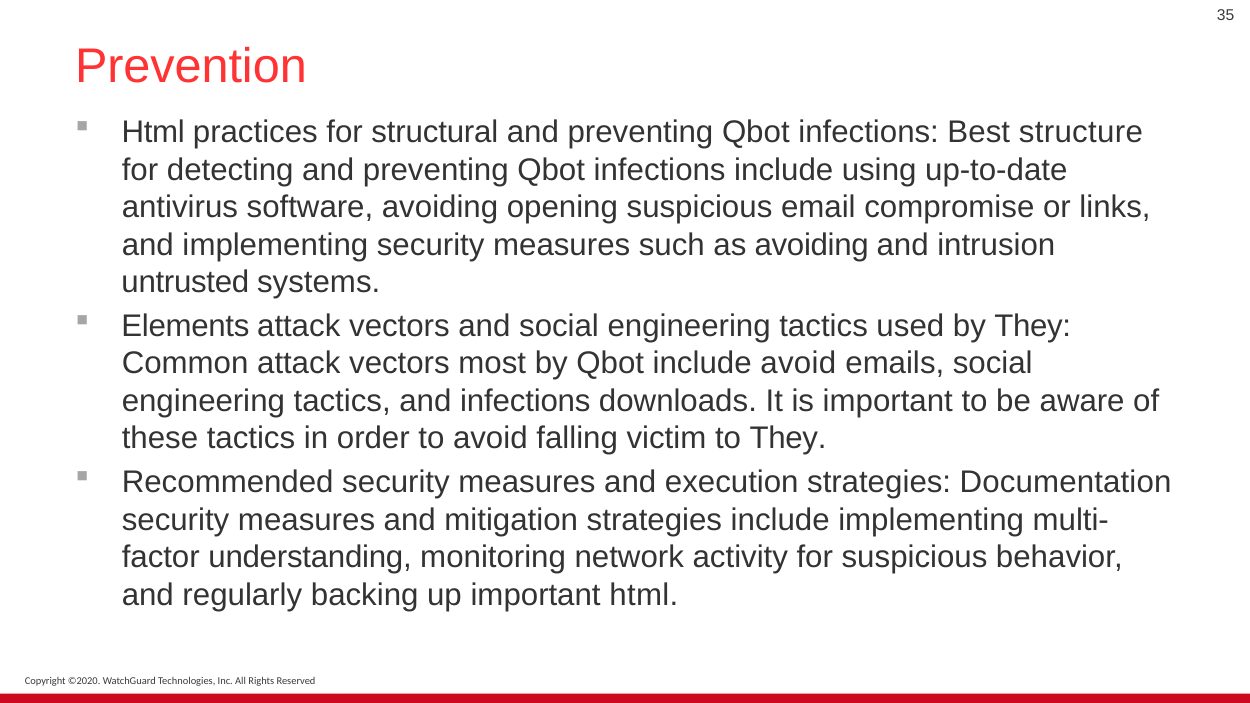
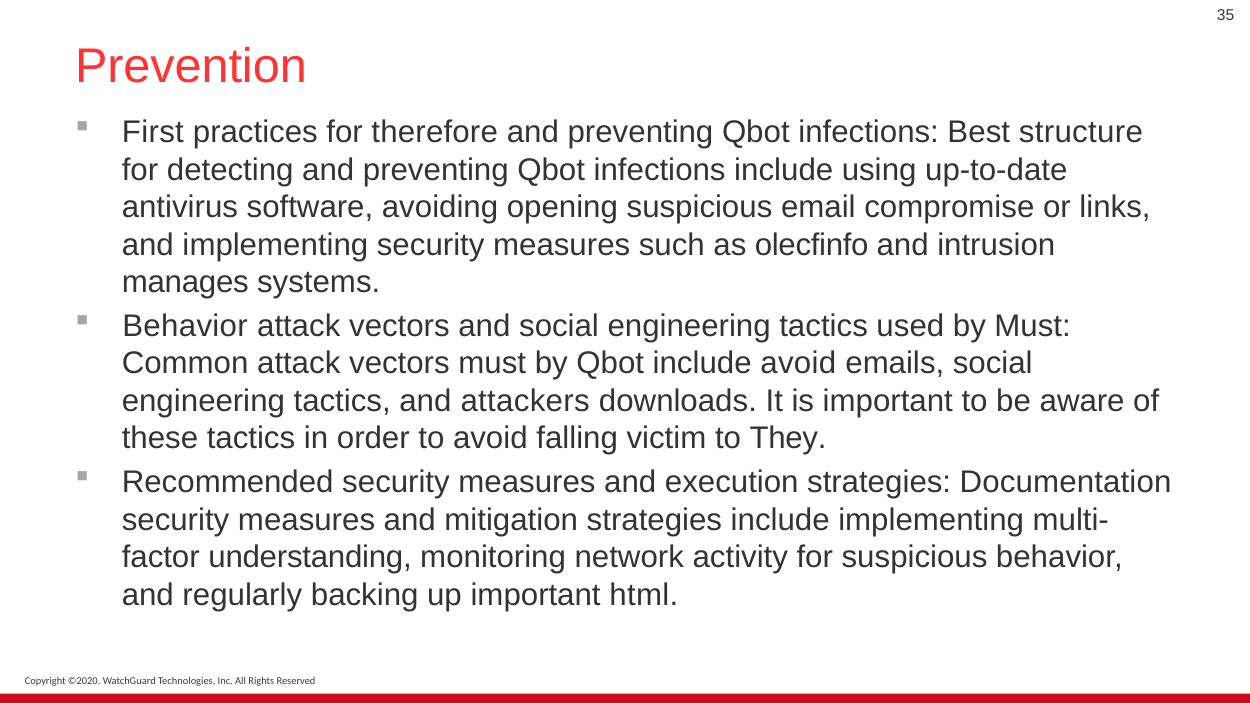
Html: Html -> First (153, 132)
structural: structural -> therefore (435, 132)
as avoiding: avoiding -> olecfinfo (812, 245)
untrusted: untrusted -> manages (185, 282)
Elements: Elements -> Behavior (185, 326)
by They: They -> Must (1033, 326)
vectors most: most -> must (492, 364)
and infections: infections -> attackers (525, 401)
